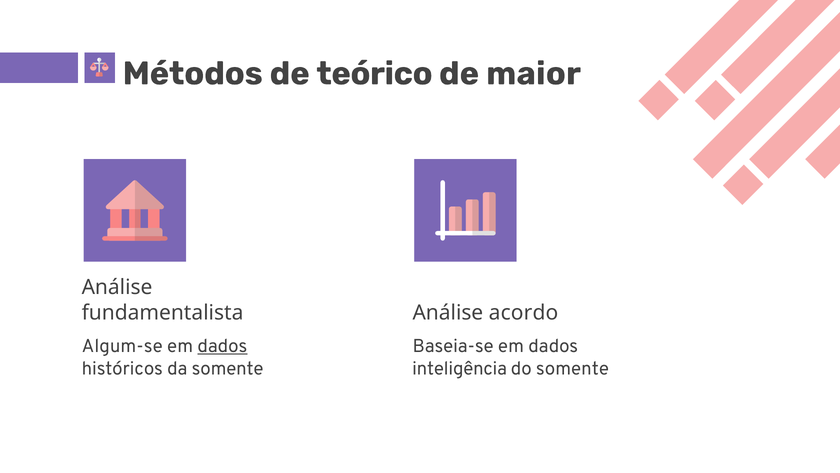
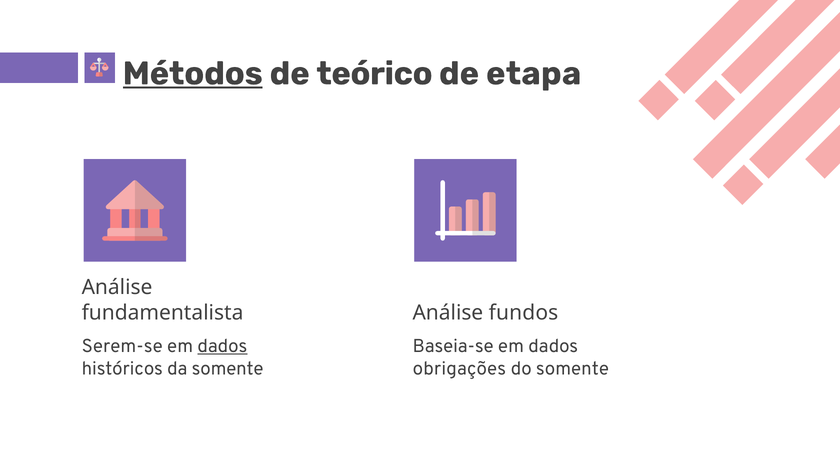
Métodos underline: none -> present (193, 73)
maior: maior -> etapa (534, 73)
acordo: acordo -> fundos (524, 312)
Algum-se: Algum-se -> Serem-se (122, 346)
inteligência: inteligência -> obrigações (459, 368)
